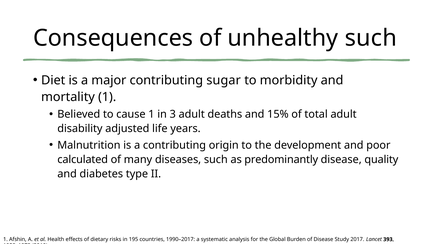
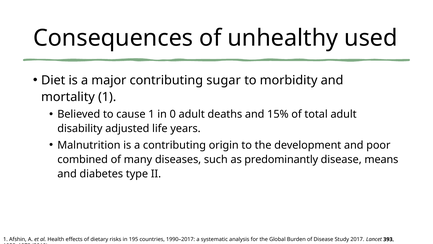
unhealthy such: such -> used (371, 38)
3: 3 -> 0 (173, 114)
calculated: calculated -> combined (83, 159)
quality: quality -> means (381, 159)
